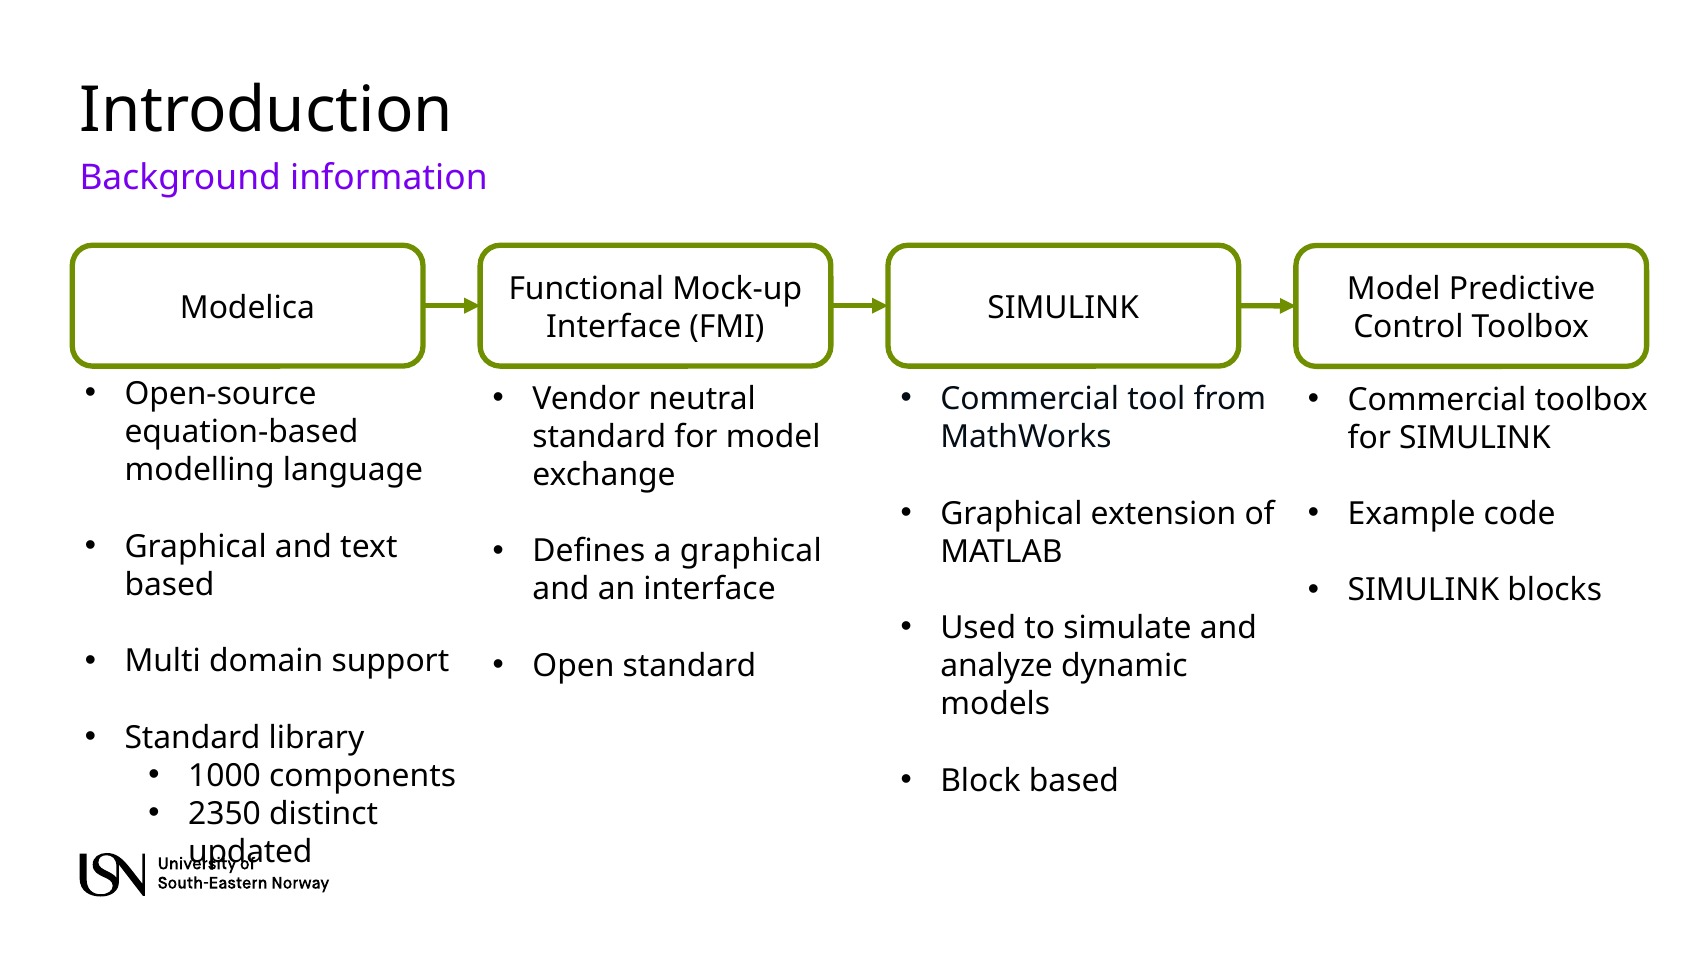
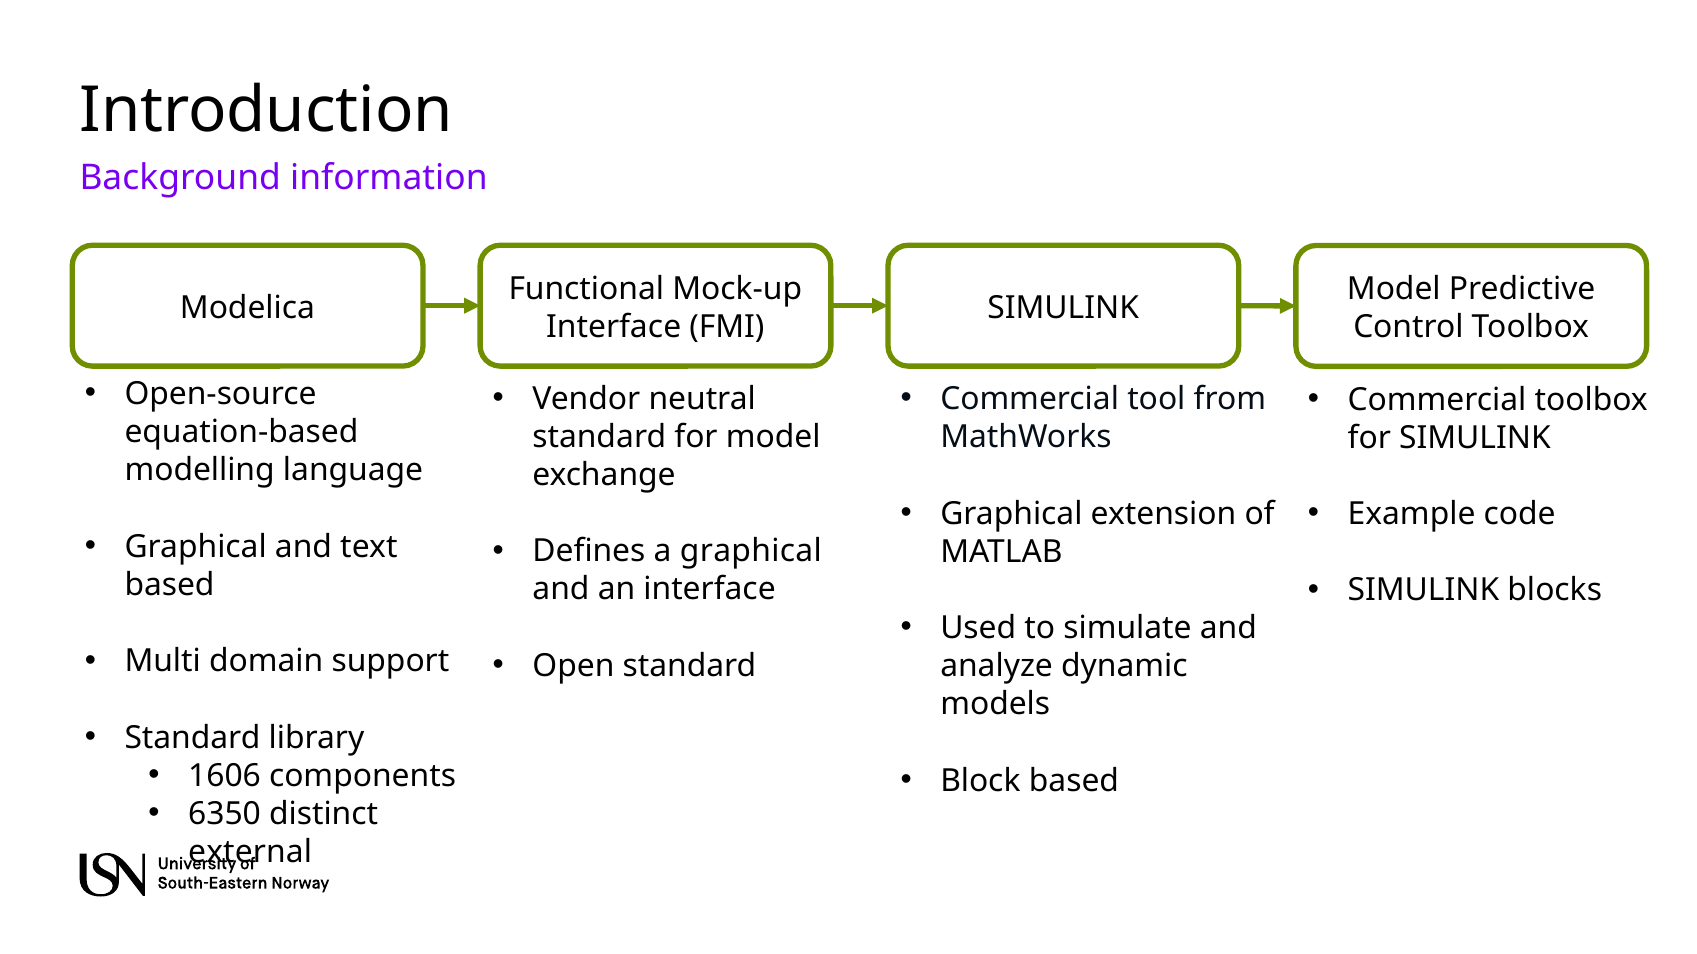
1000: 1000 -> 1606 (225, 776)
2350: 2350 -> 6350 (225, 814)
updated: updated -> external (250, 853)
